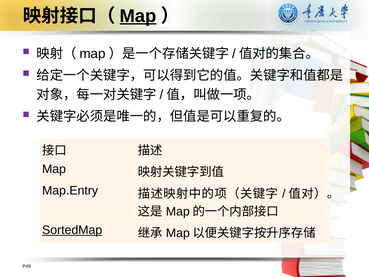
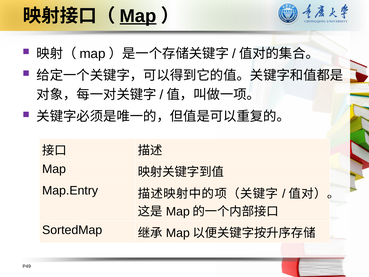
SortedMap underline: present -> none (72, 230)
